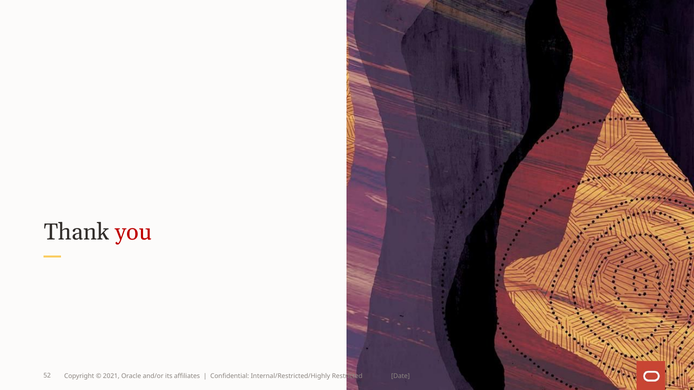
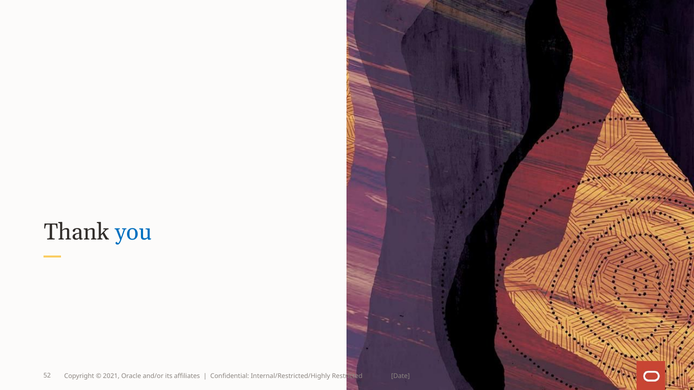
you colour: red -> blue (133, 232)
